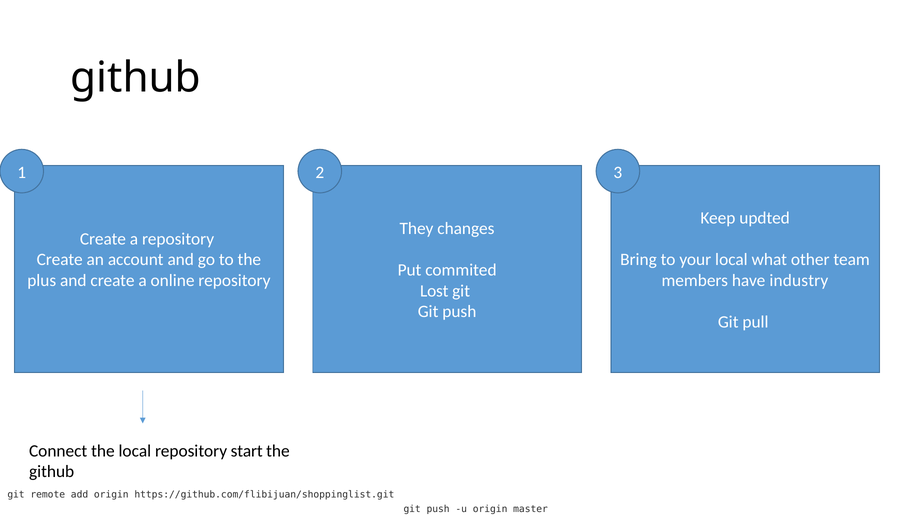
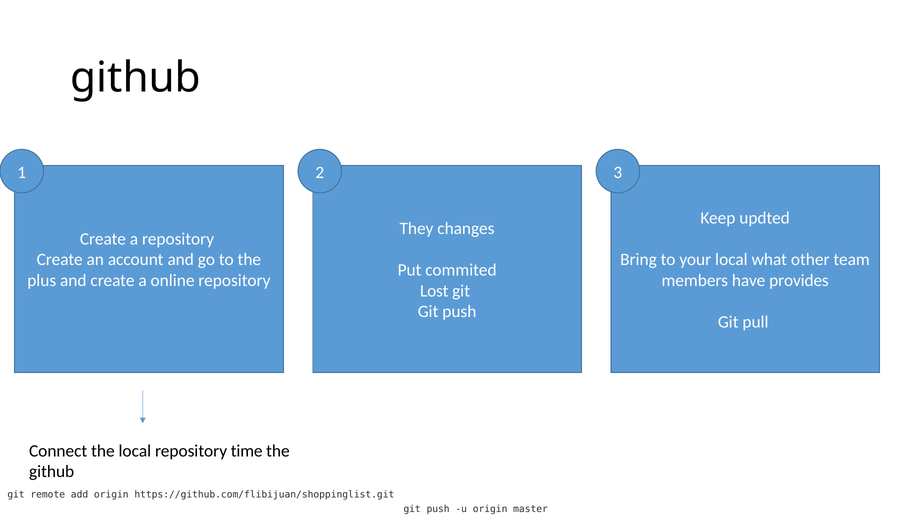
industry: industry -> provides (799, 280)
start: start -> time (247, 451)
